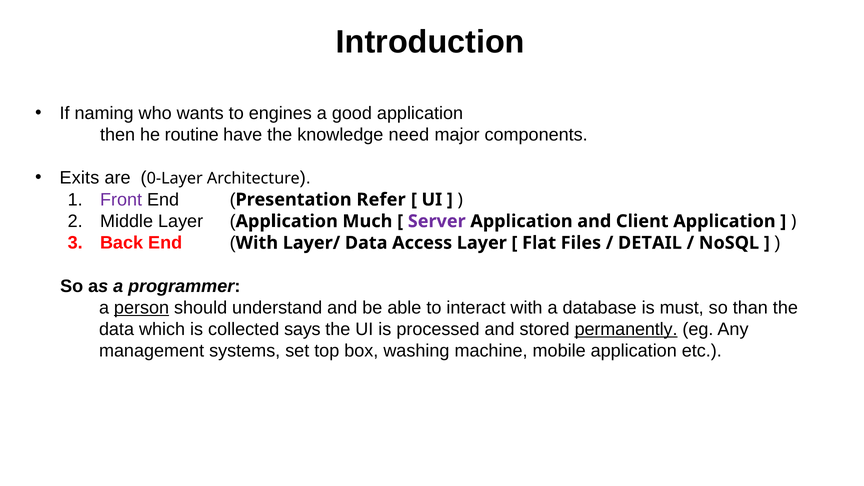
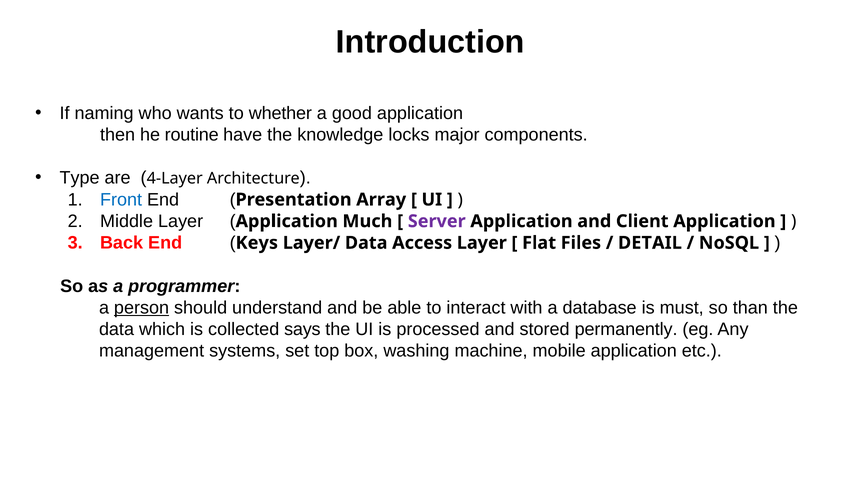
engines: engines -> whether (280, 113)
need: need -> locks (409, 135)
Exits: Exits -> Type (80, 178)
0-Layer: 0-Layer -> 4-Layer (175, 179)
Front colour: purple -> blue (121, 200)
Refer: Refer -> Array (381, 200)
With: With -> Keys (257, 243)
permanently underline: present -> none (626, 329)
